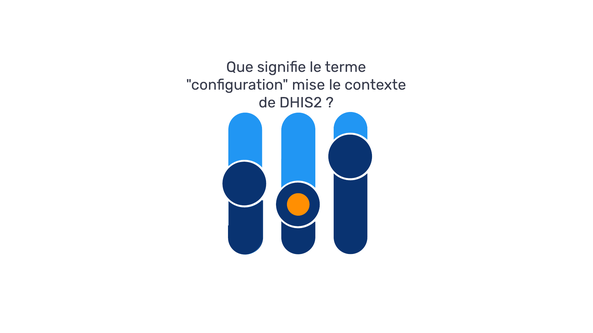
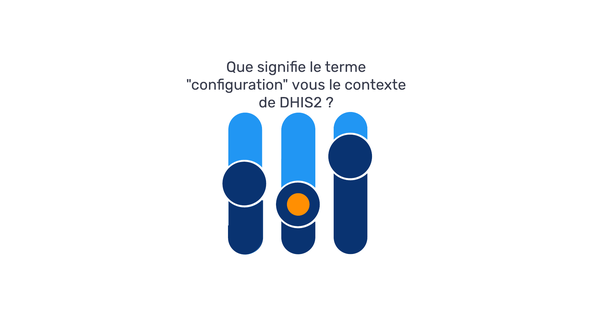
mise: mise -> vous (309, 85)
